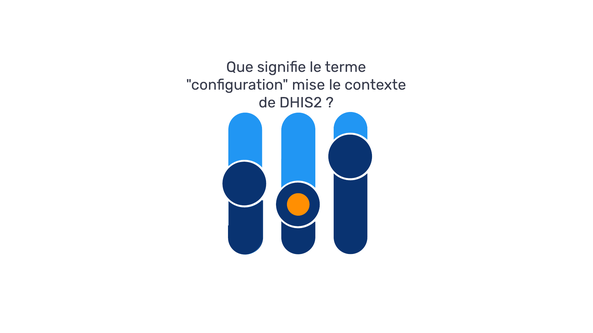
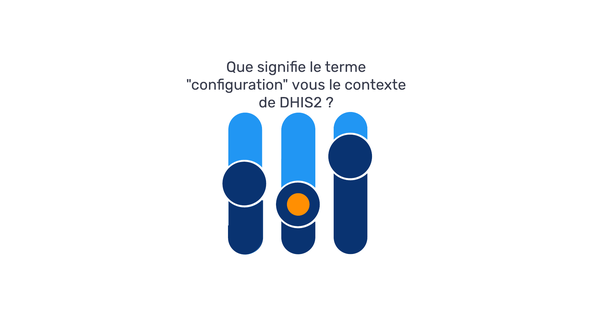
mise: mise -> vous (309, 85)
